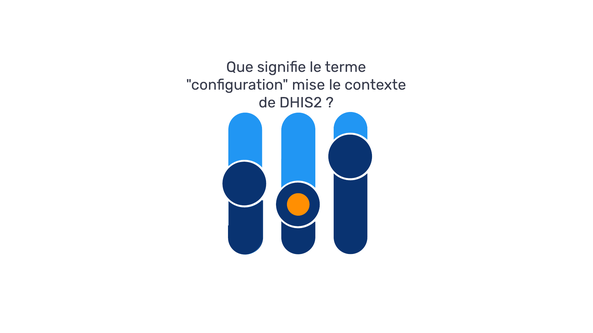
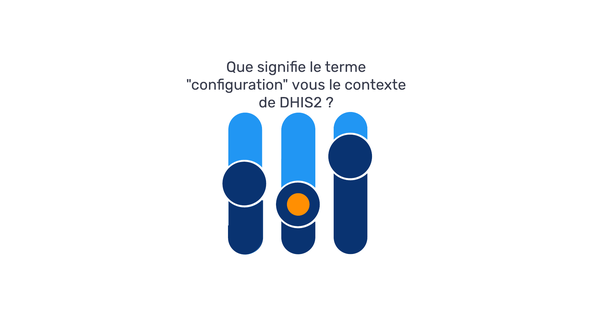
mise: mise -> vous (309, 85)
